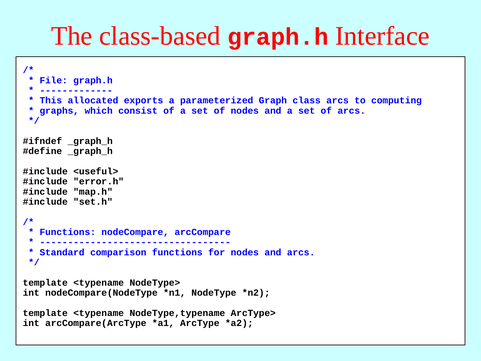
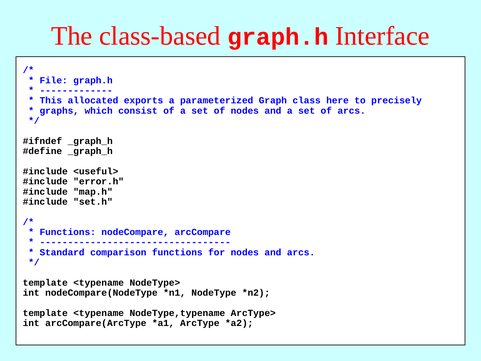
class arcs: arcs -> here (338, 100)
computing: computing -> precisely (397, 100)
